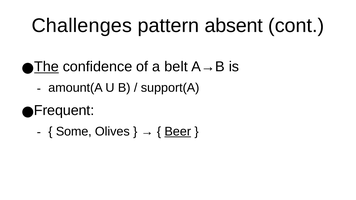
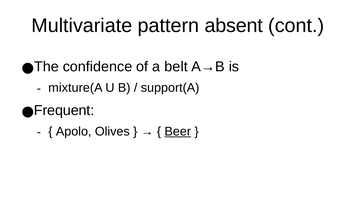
Challenges: Challenges -> Multivariate (82, 26)
The underline: present -> none (46, 67)
amount(A: amount(A -> mixture(A (75, 88)
Some: Some -> Apolo (74, 132)
